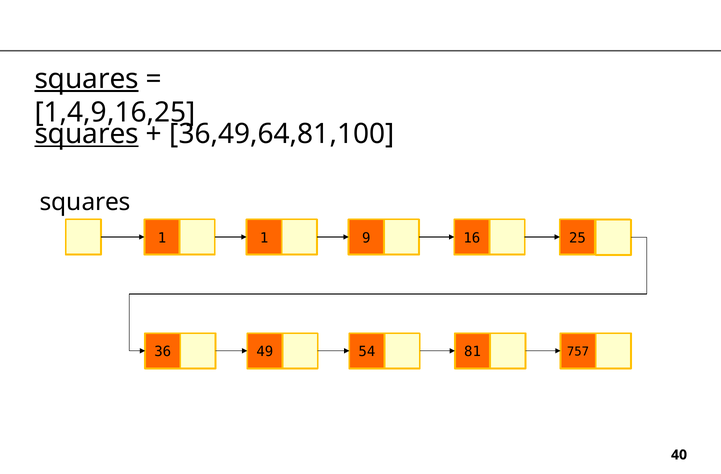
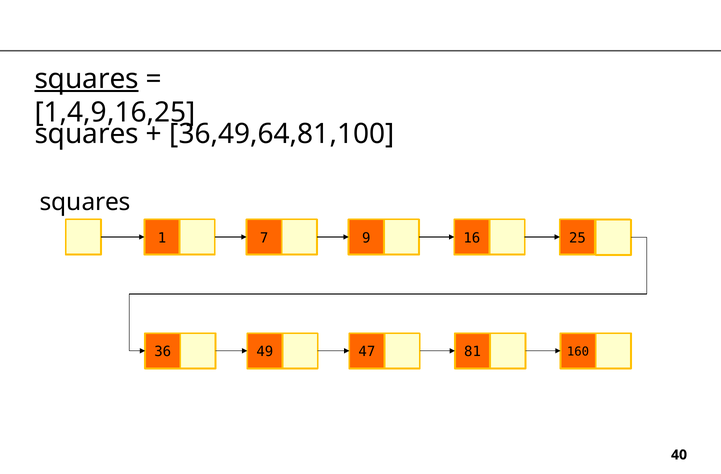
squares underline: present -> none (87, 134)
1 1: 1 -> 7 (264, 238)
54: 54 -> 47 (367, 351)
757: 757 -> 160 (578, 351)
